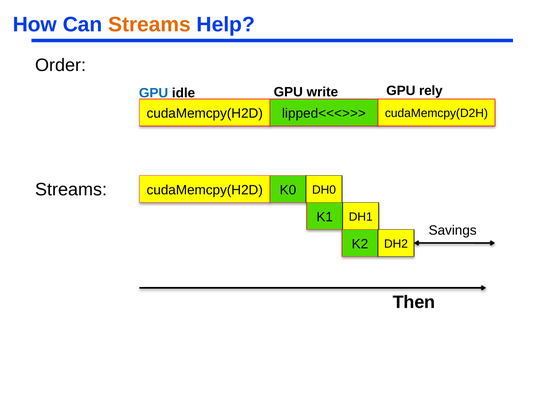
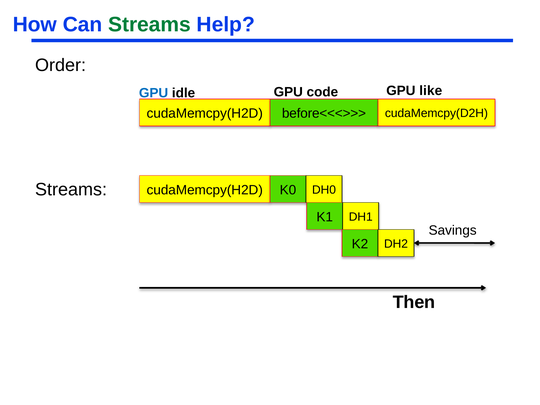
Streams colour: orange -> green (150, 24)
write: write -> code (322, 92)
rely: rely -> like (431, 91)
lipped<<<>>>: lipped<<<>>> -> before<<<>>> (324, 113)
